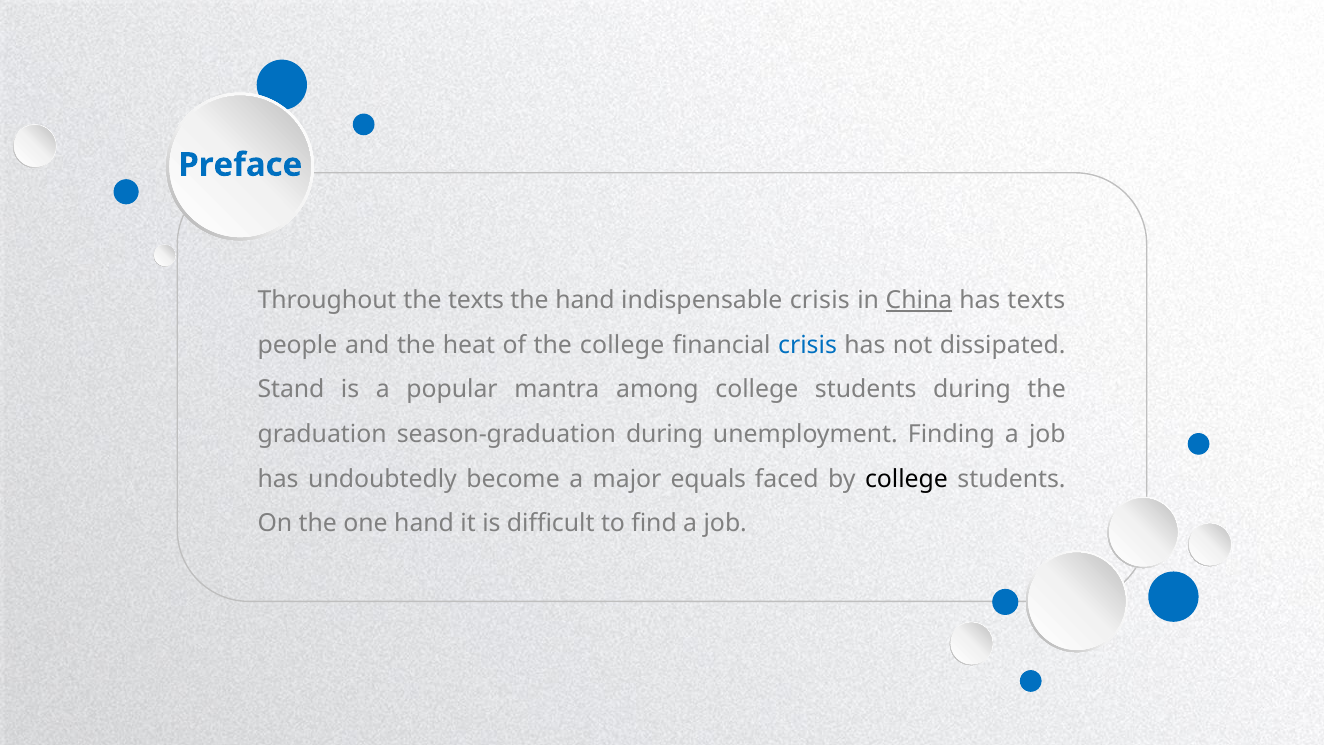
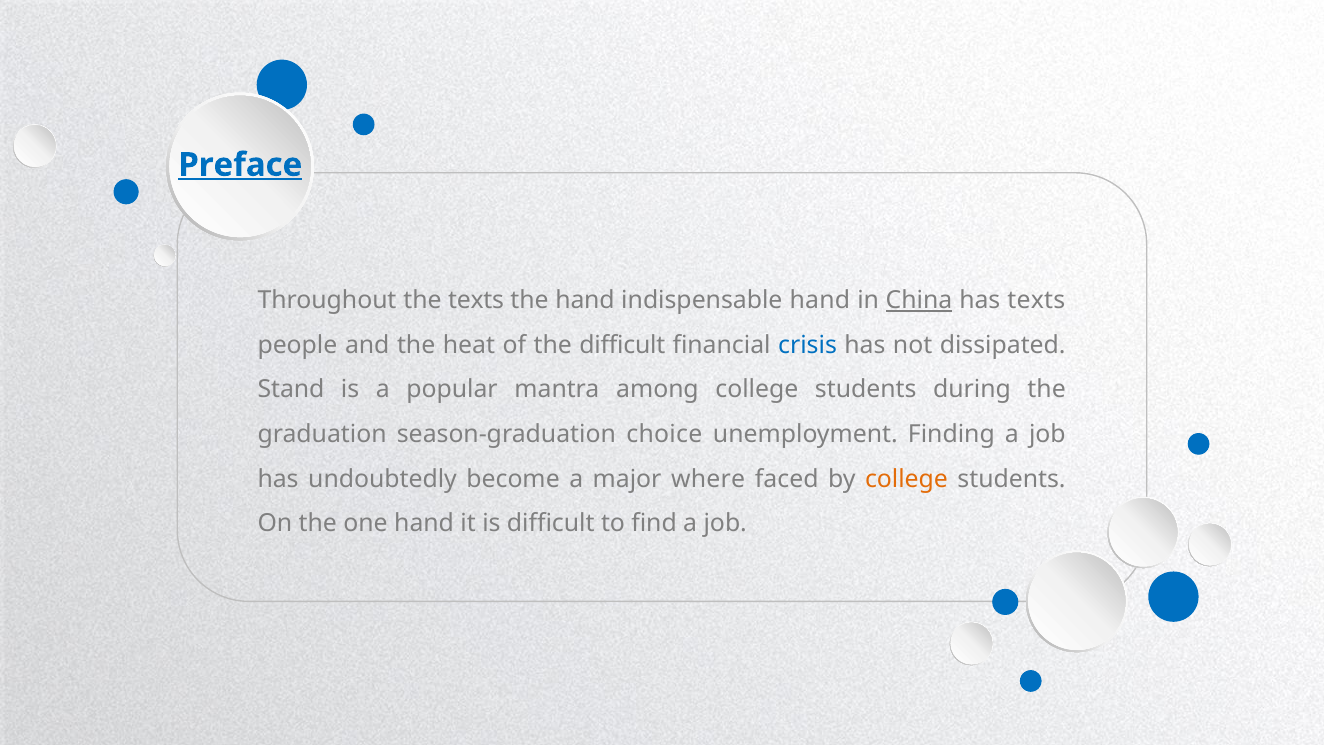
Preface underline: none -> present (240, 165)
indispensable crisis: crisis -> hand (820, 300)
the college: college -> difficult (622, 345)
season-graduation during: during -> choice (664, 434)
equals: equals -> where (708, 479)
college colour: black -> orange (906, 479)
